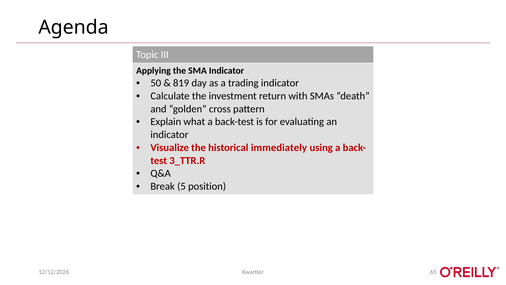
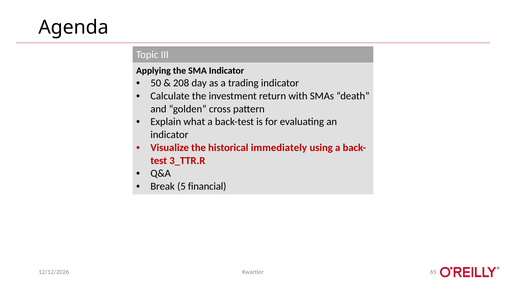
819: 819 -> 208 (181, 83)
position: position -> financial (207, 186)
